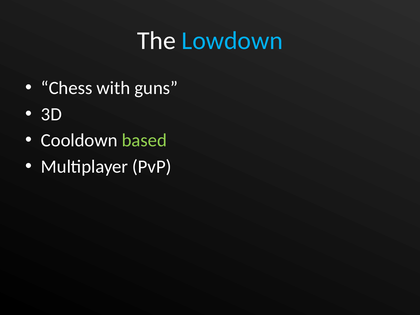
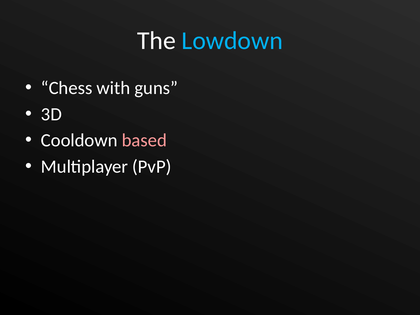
based colour: light green -> pink (144, 140)
